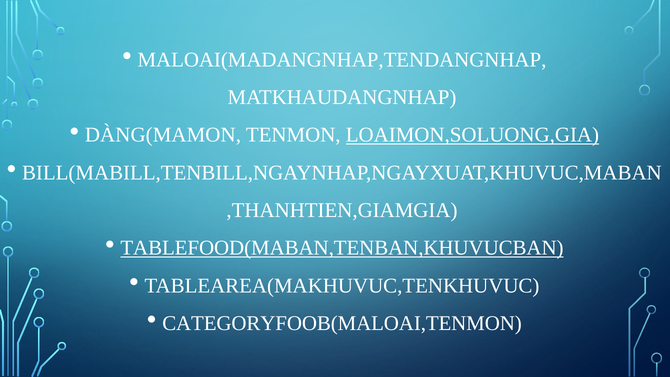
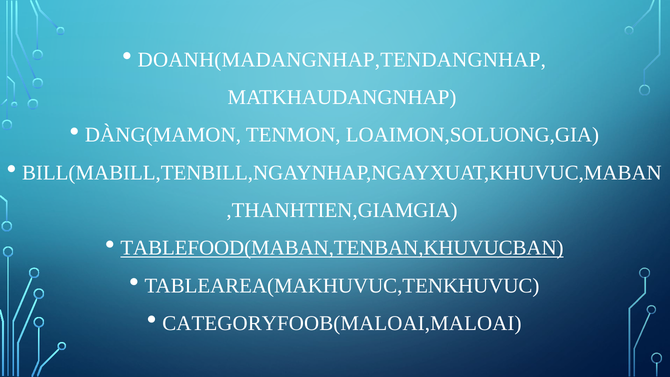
MALOAI(MADANGNHAP,TENDANGNHAP: MALOAI(MADANGNHAP,TENDANGNHAP -> DOANH(MADANGNHAP,TENDANGNHAP (342, 60)
LOAIMON,SOLUONG,GIA underline: present -> none (472, 135)
CATEGORYFOOB(MALOAI,TENMON: CATEGORYFOOB(MALOAI,TENMON -> CATEGORYFOOB(MALOAI,MALOAI (342, 323)
